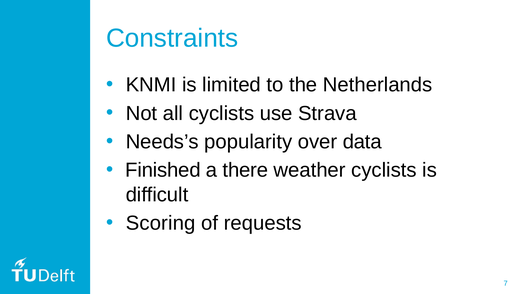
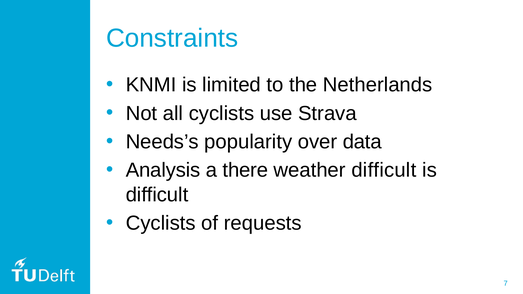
Finished: Finished -> Analysis (163, 170)
weather cyclists: cyclists -> difficult (384, 170)
Scoring: Scoring -> Cyclists (161, 223)
